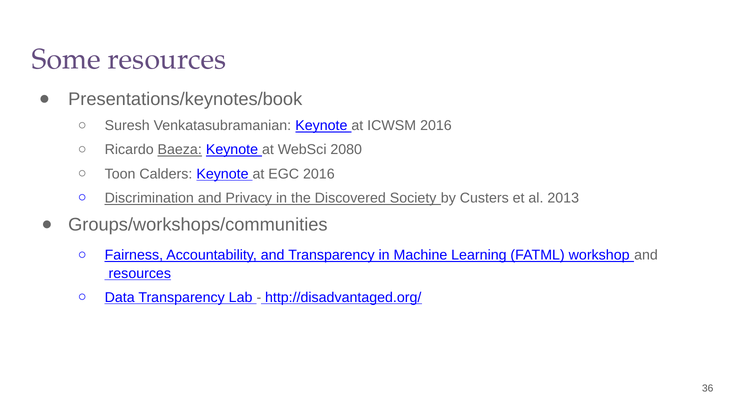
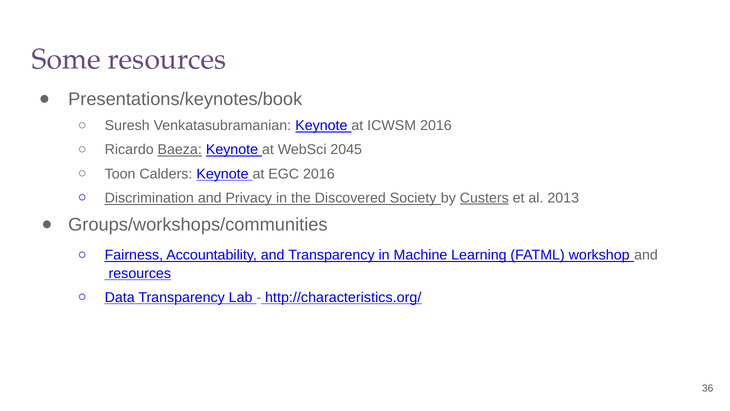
2080: 2080 -> 2045 (346, 150)
Custers underline: none -> present (484, 198)
http://disadvantaged.org/: http://disadvantaged.org/ -> http://characteristics.org/ (343, 297)
